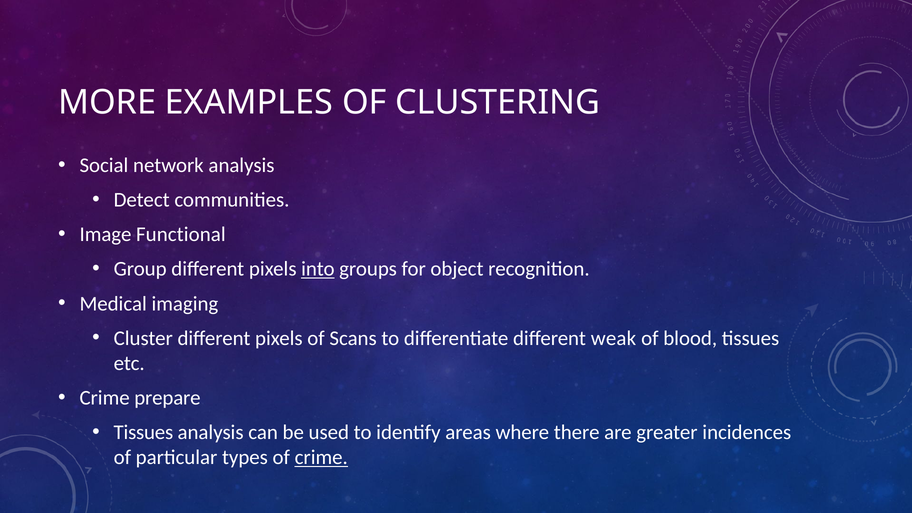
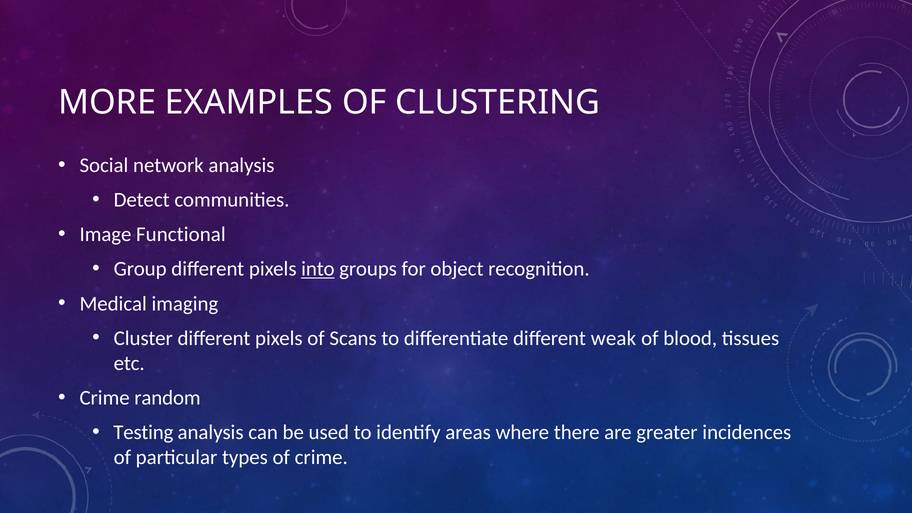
prepare: prepare -> random (167, 398)
Tissues: Tissues -> Testing (143, 432)
crime underline: present -> none (321, 458)
